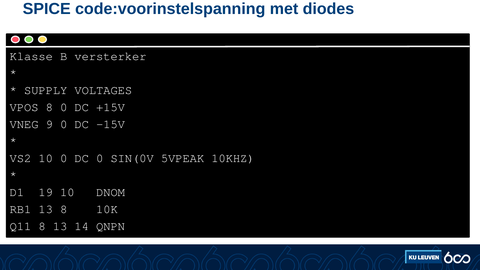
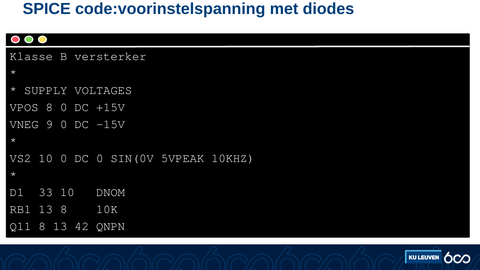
19: 19 -> 33 (46, 192)
14: 14 -> 42 (82, 226)
